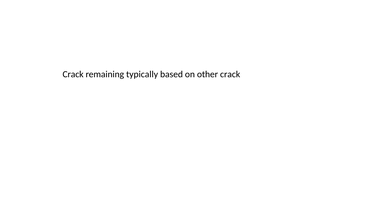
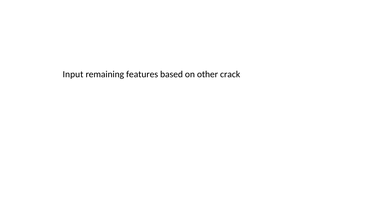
Crack: Crack -> Input (73, 75)
typically: typically -> features (142, 75)
